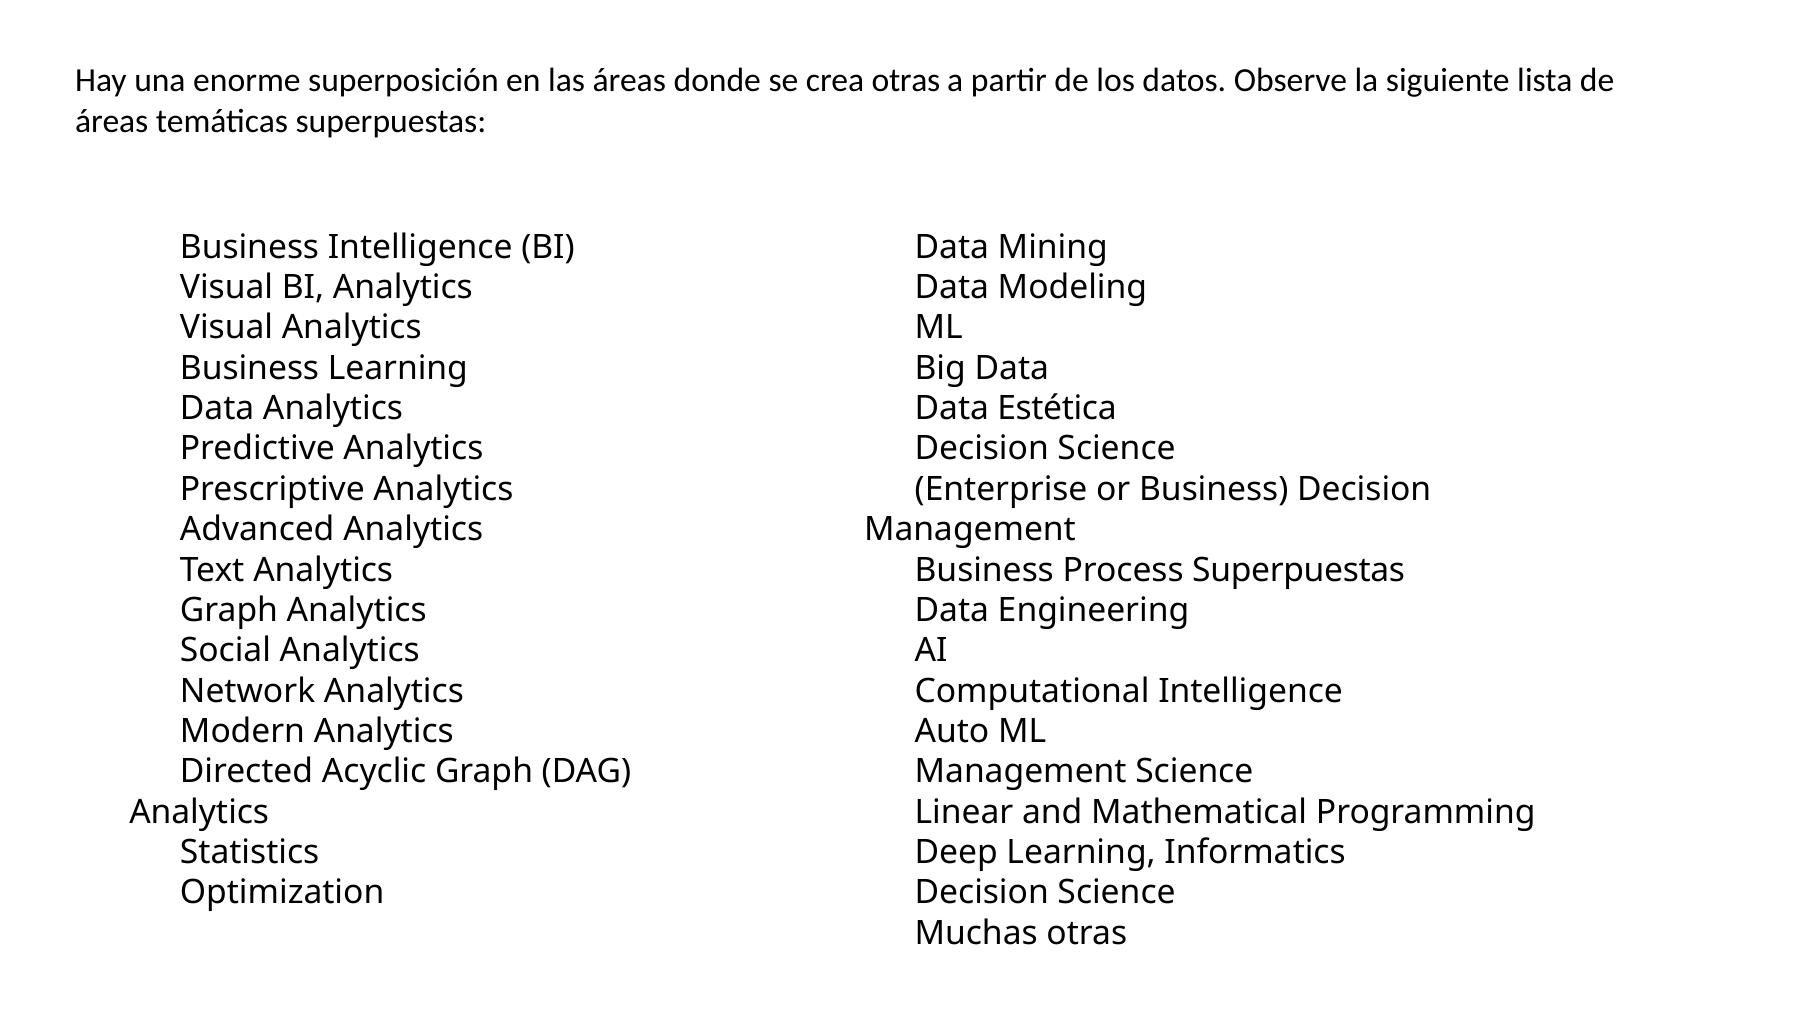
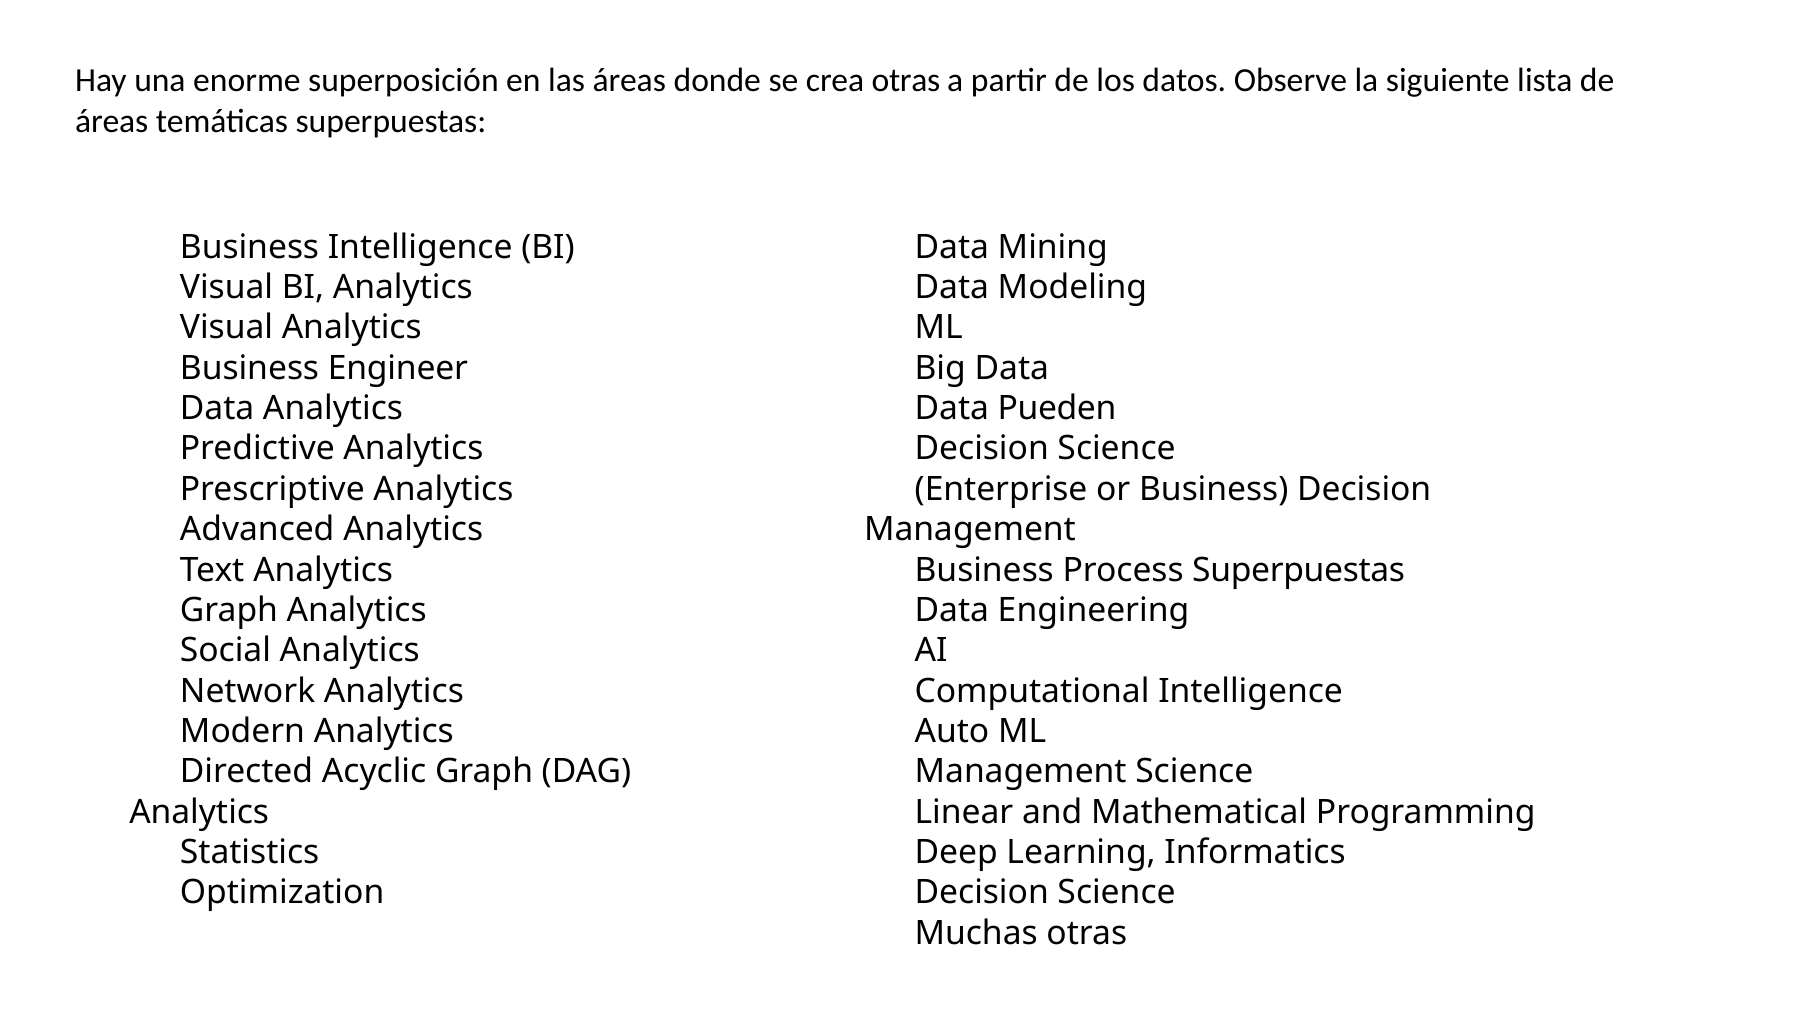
Business Learning: Learning -> Engineer (398, 368)
Estética: Estética -> Pueden (1057, 409)
